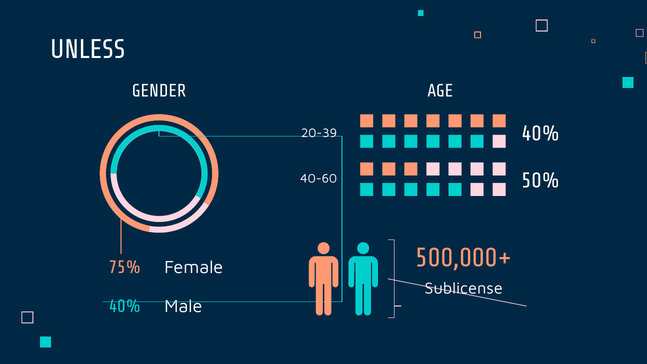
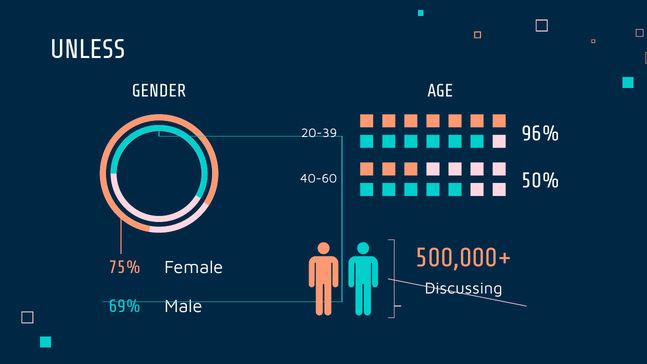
40%: 40% -> 96% (541, 134)
Sublicense: Sublicense -> Discussing (464, 288)
40%: 40% -> 69% (125, 306)
